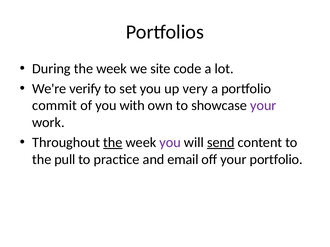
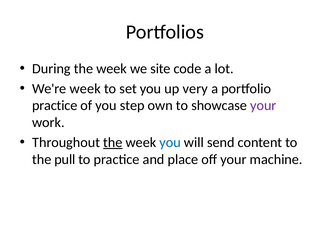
We're verify: verify -> week (85, 89)
commit: commit -> practice (55, 106)
with: with -> step (132, 106)
you colour: purple -> blue (170, 143)
send underline: present -> none (221, 143)
email: email -> place (183, 160)
your portfolio: portfolio -> machine (276, 160)
